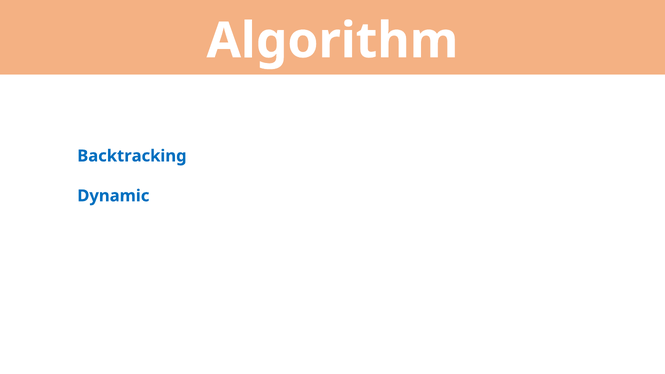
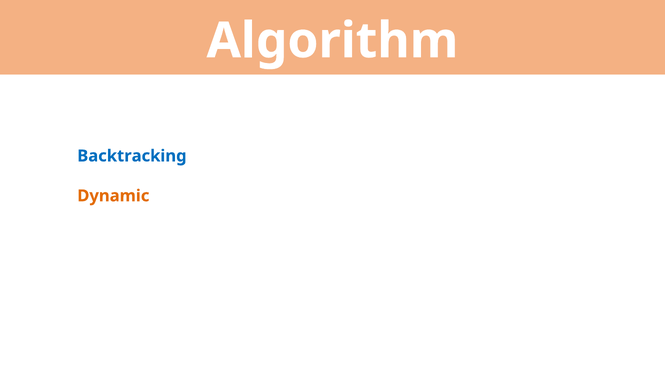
Dynamic colour: blue -> orange (113, 196)
